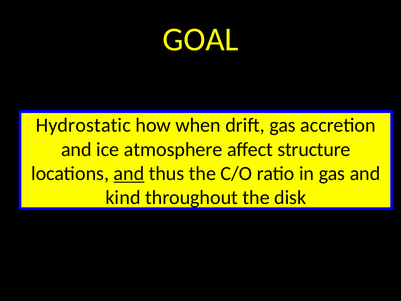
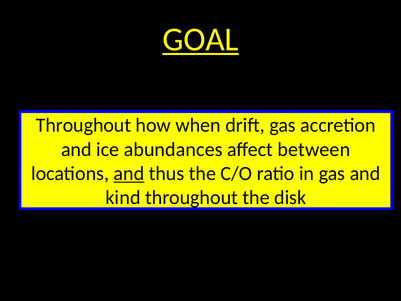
GOAL underline: none -> present (201, 39)
Hydrostatic: Hydrostatic -> Throughout (83, 125)
atmosphere: atmosphere -> abundances (173, 149)
structure: structure -> between (314, 149)
